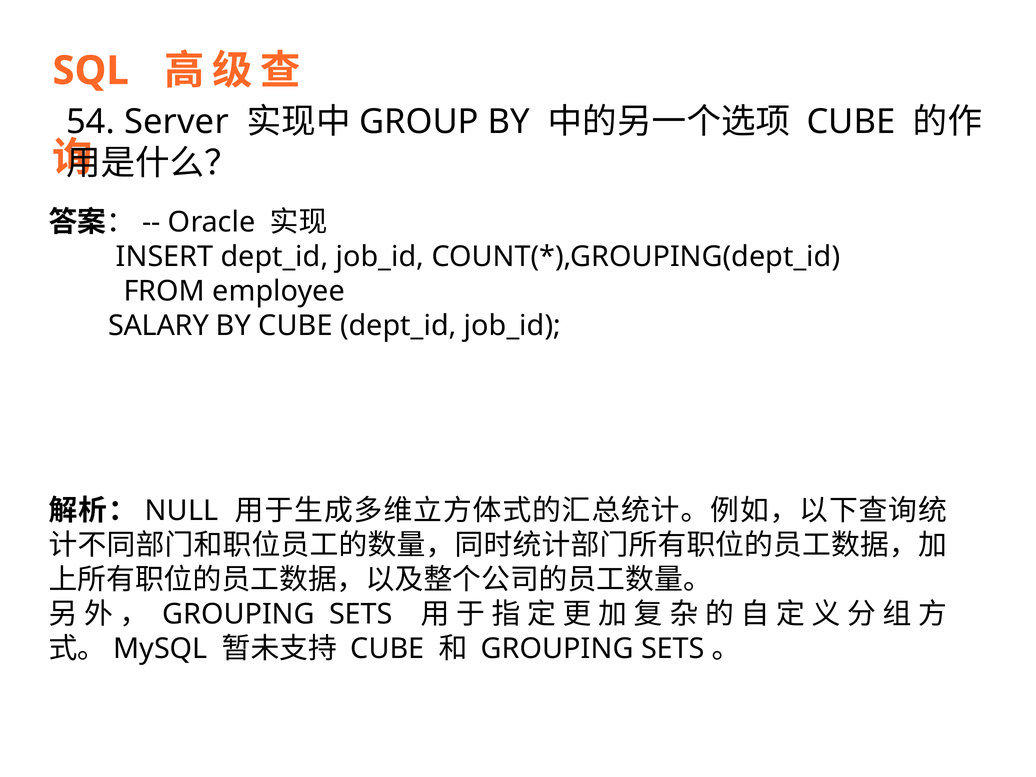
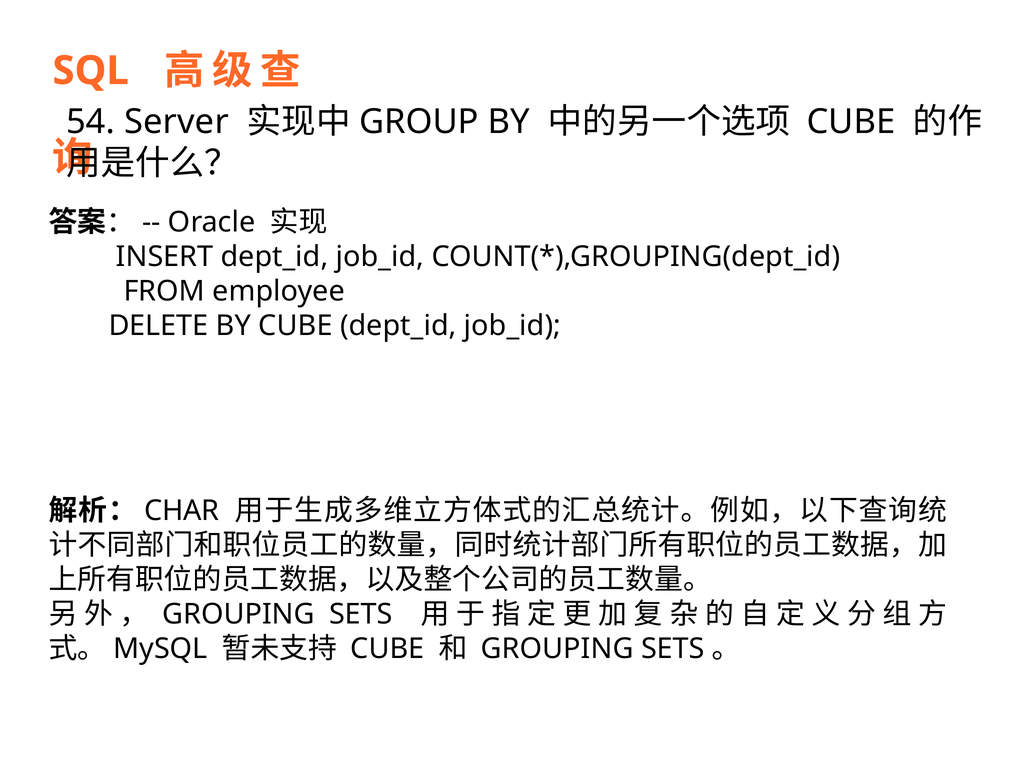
SALARY: SALARY -> DELETE (158, 326)
NULL: NULL -> CHAR (182, 511)
